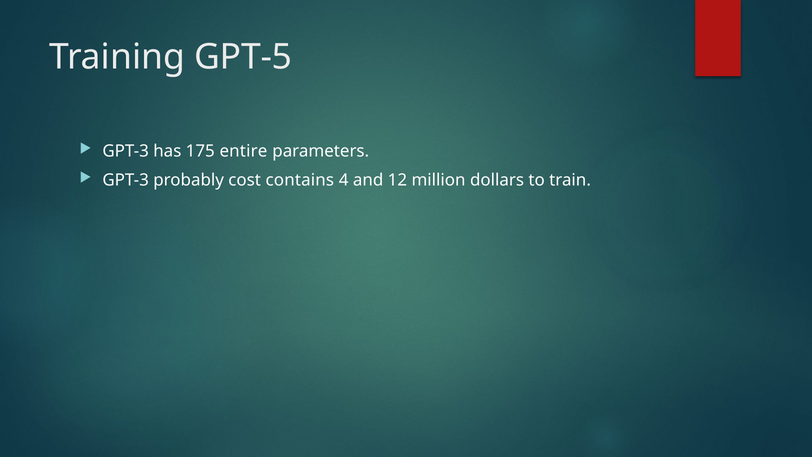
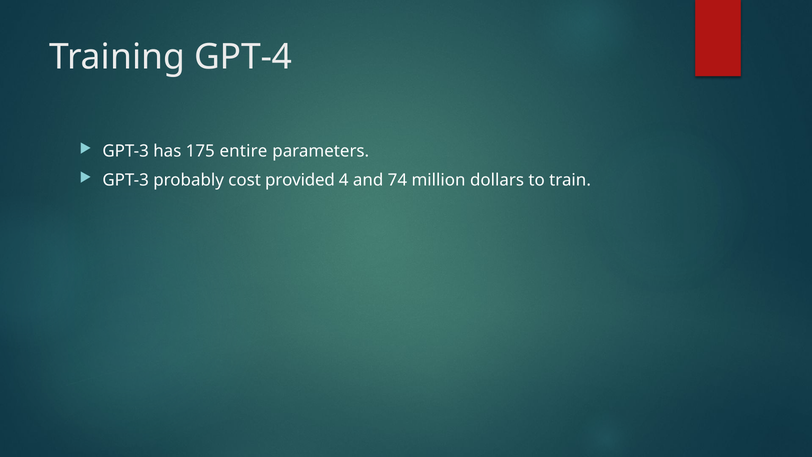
GPT-5: GPT-5 -> GPT-4 (243, 57)
contains: contains -> provided (300, 180)
12: 12 -> 74 (397, 180)
